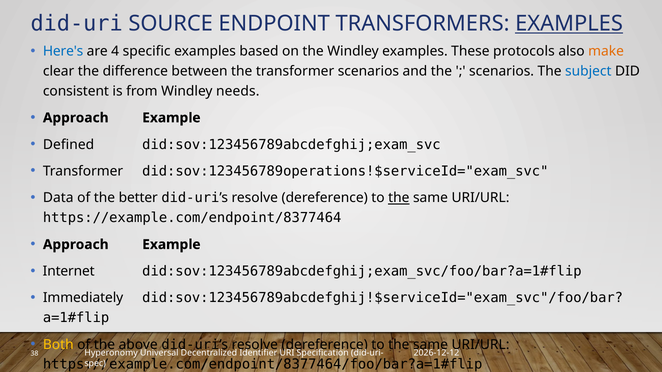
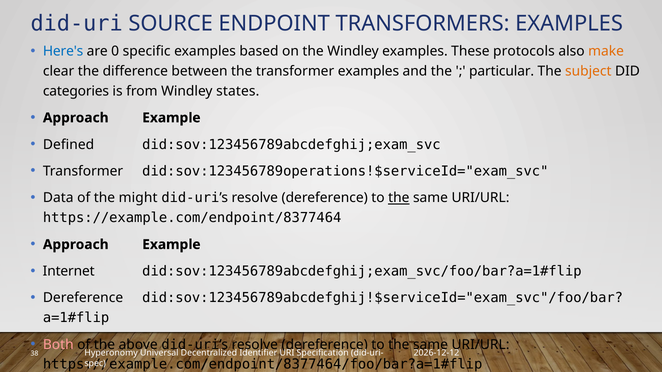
EXAMPLES underline: present -> none (569, 24)
4: 4 -> 0 (115, 51)
transformer scenarios: scenarios -> examples (368, 71)
scenarios: scenarios -> particular (502, 71)
subject colour: blue -> orange (588, 71)
consistent: consistent -> categories (76, 91)
needs: needs -> states (238, 91)
better: better -> might (138, 198)
Immediately: Immediately -> Dereference (83, 298)
Both colour: yellow -> pink (58, 345)
